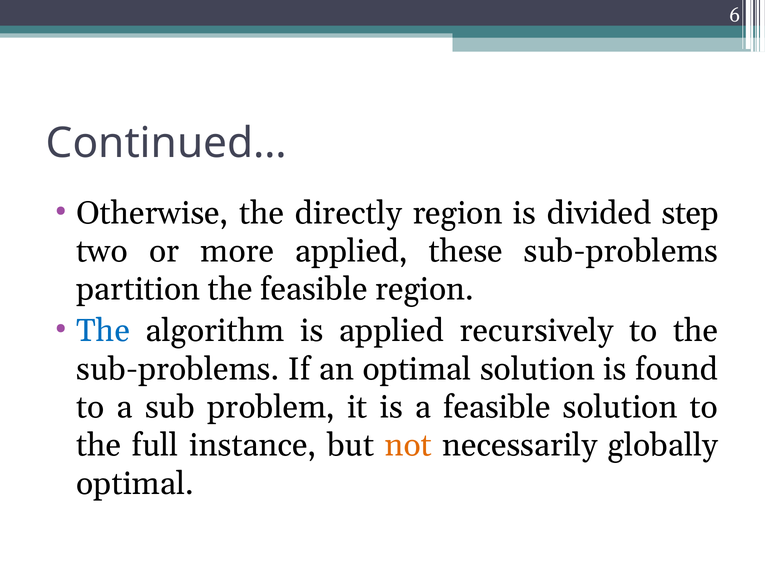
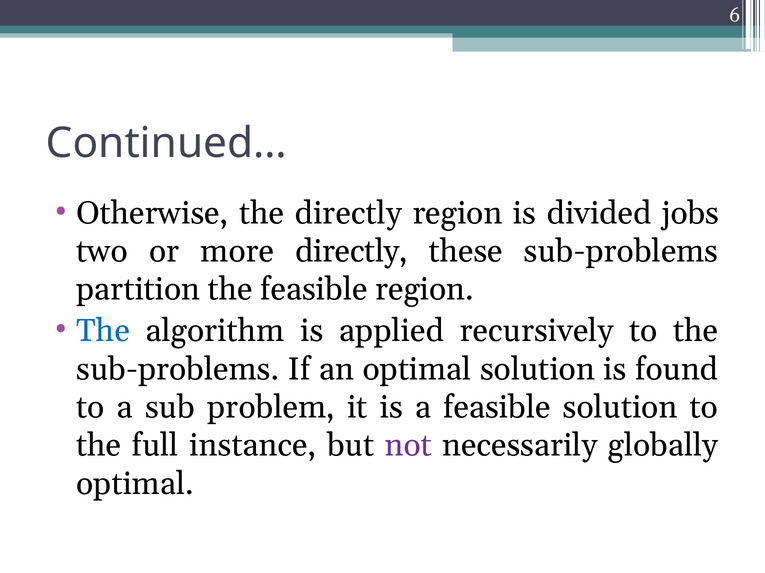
step: step -> jobs (690, 213)
more applied: applied -> directly (352, 252)
not colour: orange -> purple (408, 446)
